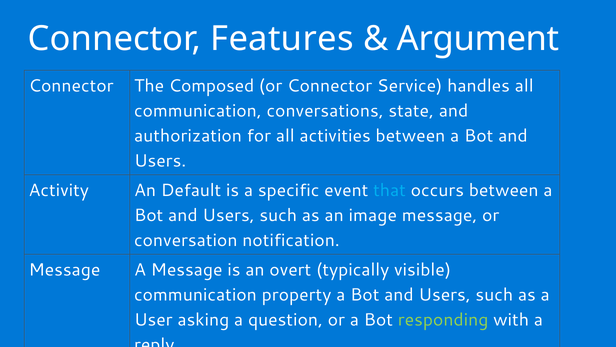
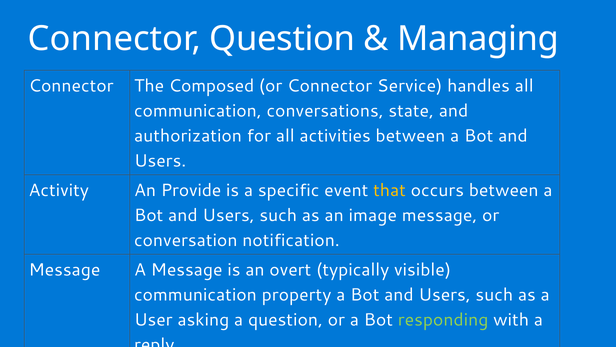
Connector Features: Features -> Question (282, 39)
Argument: Argument -> Managing (478, 39)
Default: Default -> Provide (191, 190)
that colour: light blue -> yellow (390, 190)
